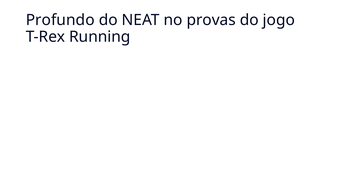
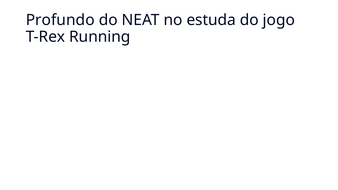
provas: provas -> estuda (211, 20)
